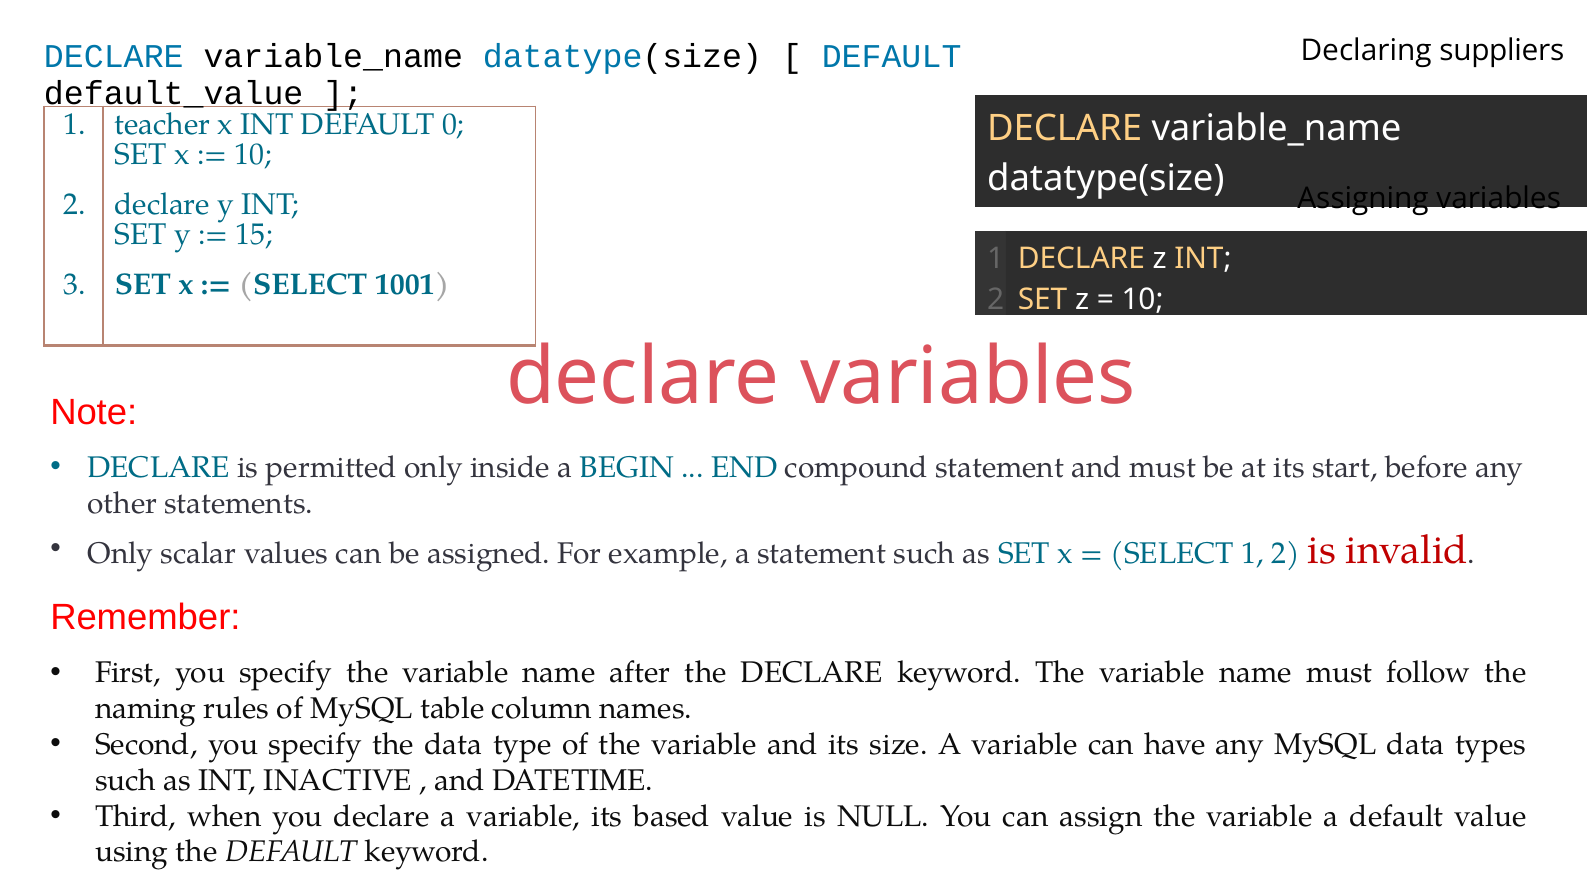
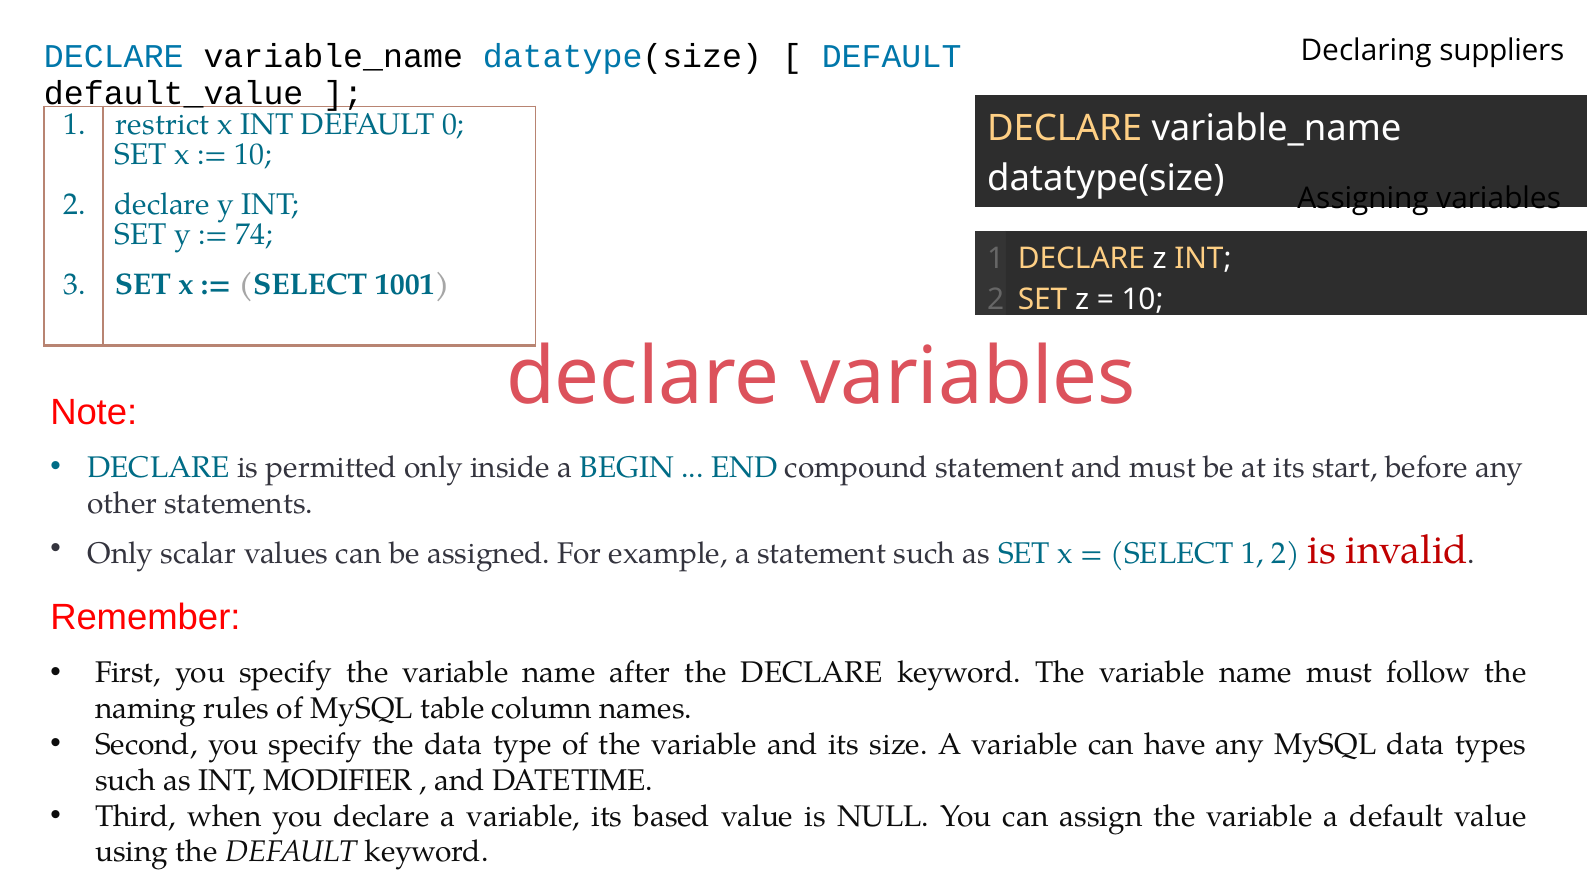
teacher: teacher -> restrict (162, 124)
15: 15 -> 74 (255, 234)
INACTIVE: INACTIVE -> MODIFIER (338, 780)
